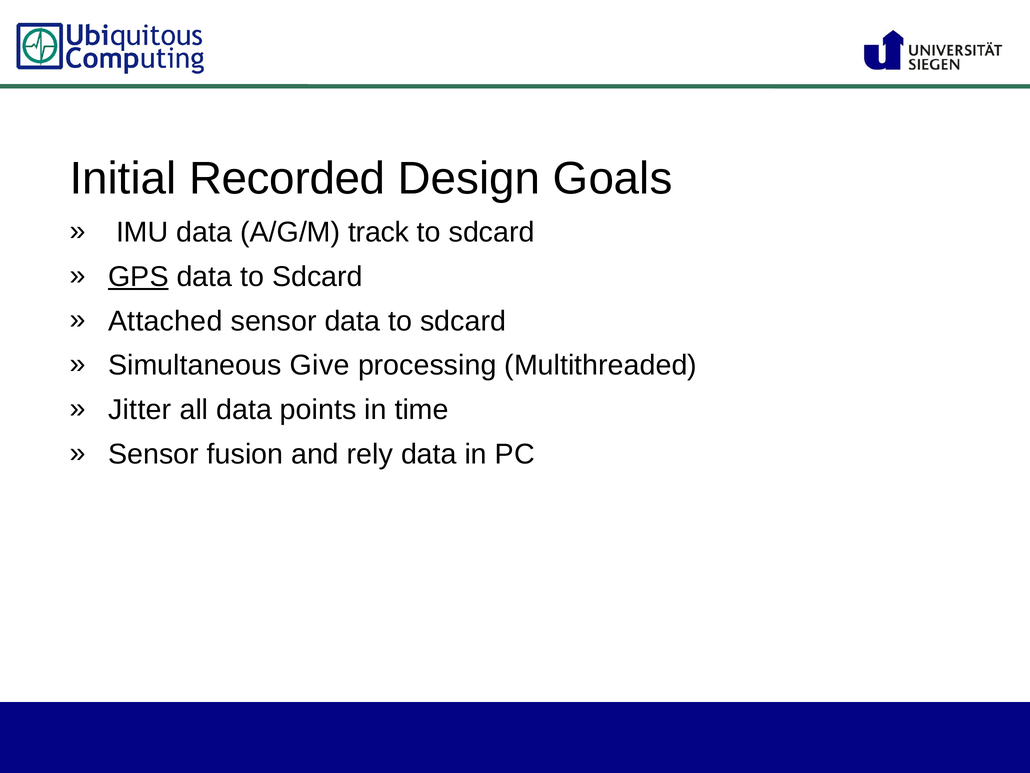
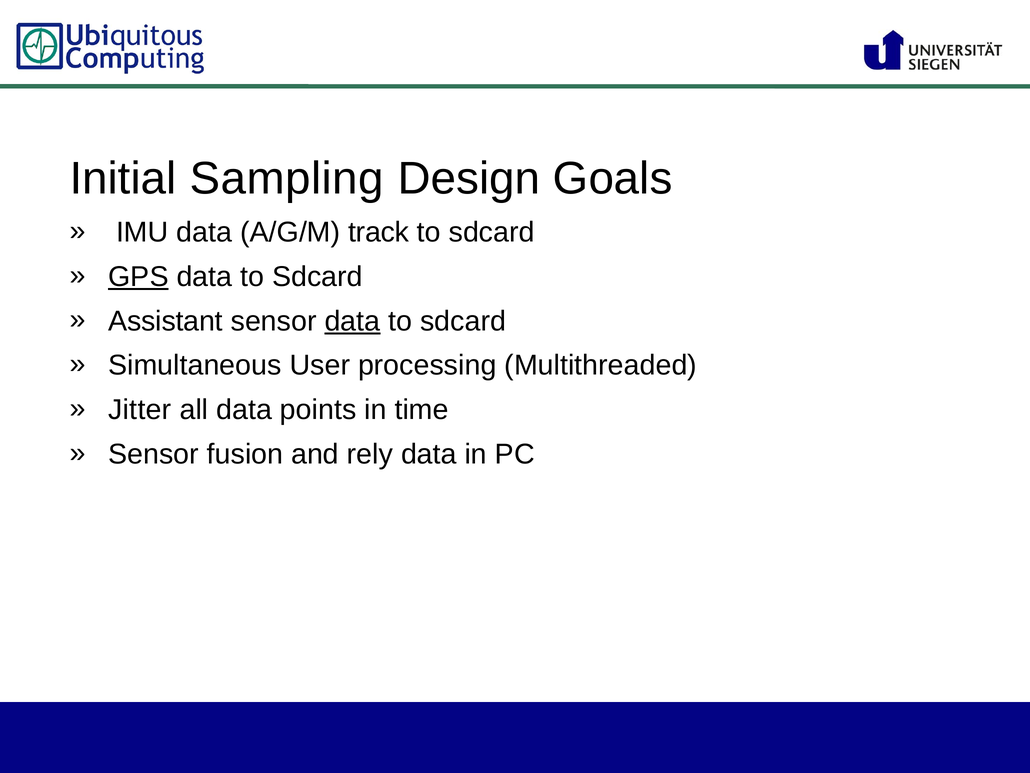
Recorded: Recorded -> Sampling (287, 179)
Attached: Attached -> Assistant (166, 321)
data underline: none -> present (352, 321)
Give: Give -> User (320, 365)
